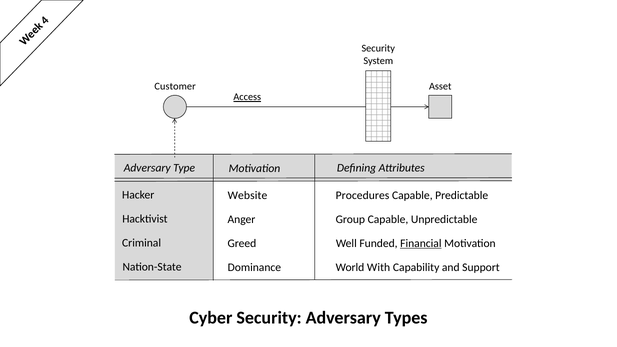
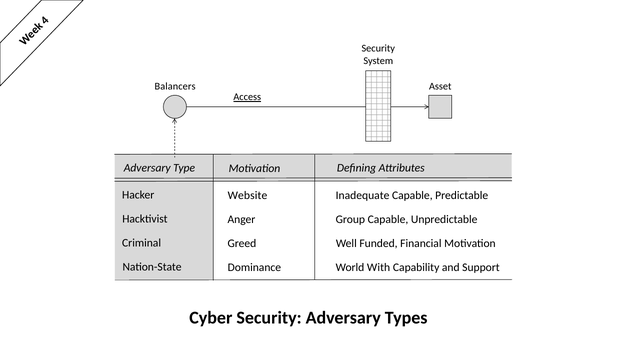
Customer: Customer -> Balancers (175, 86)
Procedures: Procedures -> Inadequate (363, 195)
Financial underline: present -> none (421, 243)
